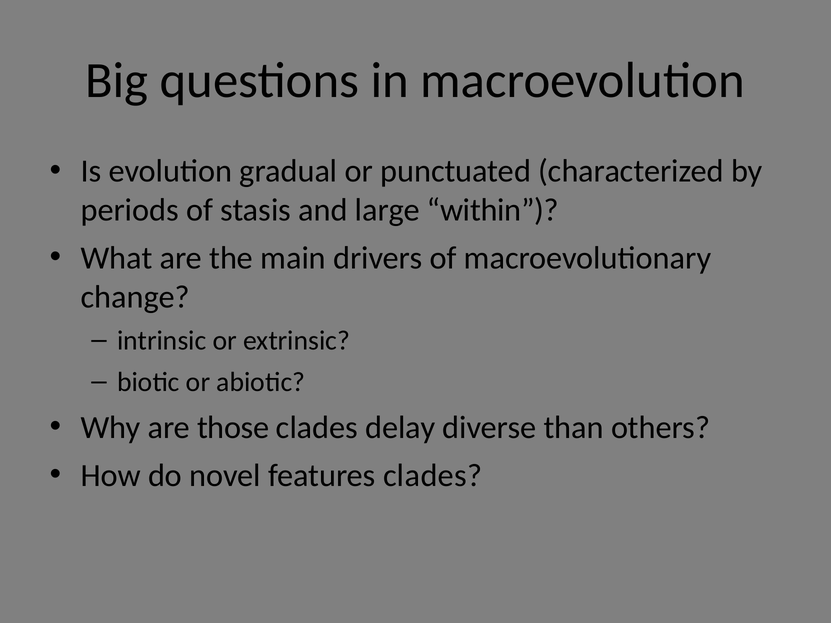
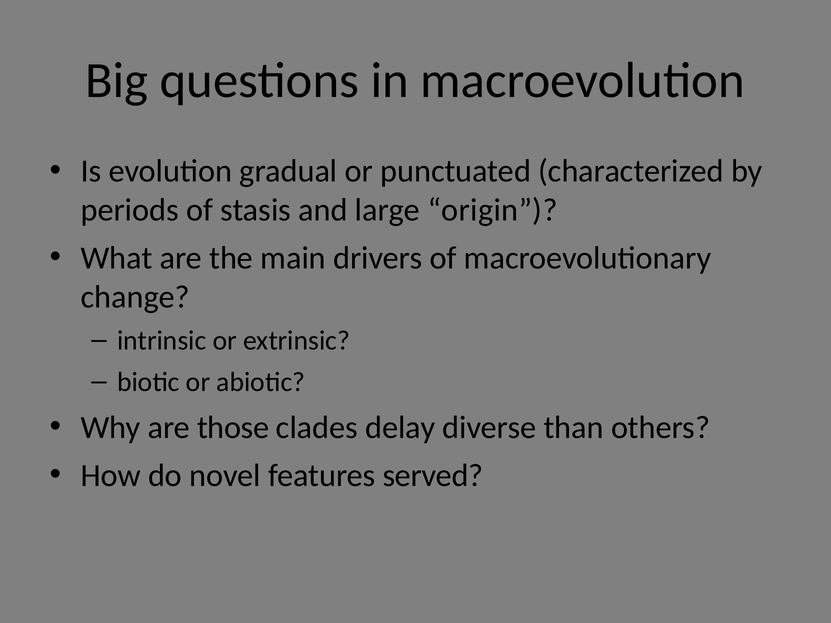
within: within -> origin (493, 210)
features clades: clades -> served (433, 476)
